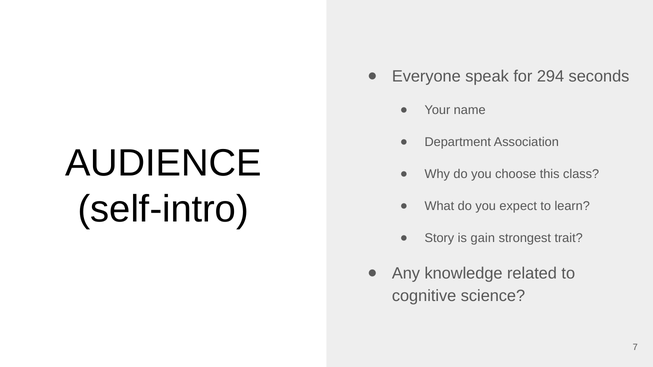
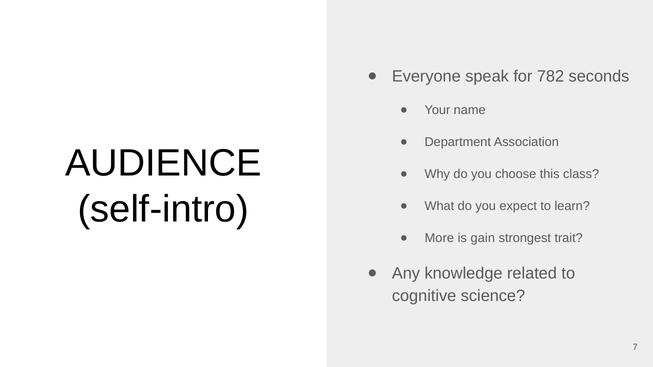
294: 294 -> 782 (551, 76)
Story: Story -> More (439, 238)
